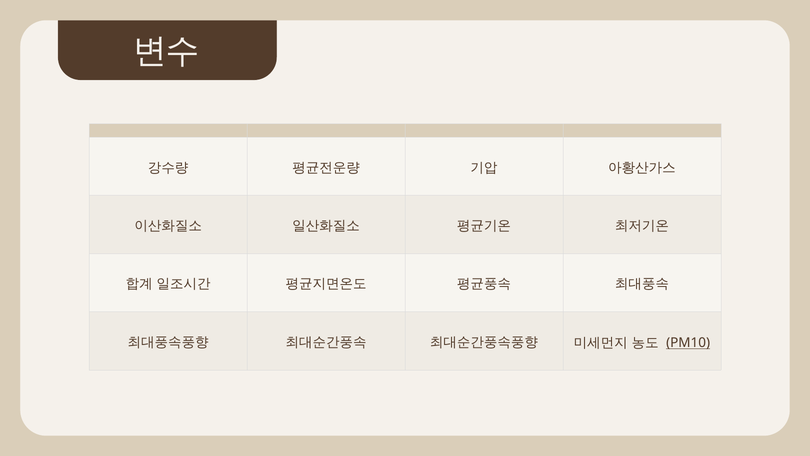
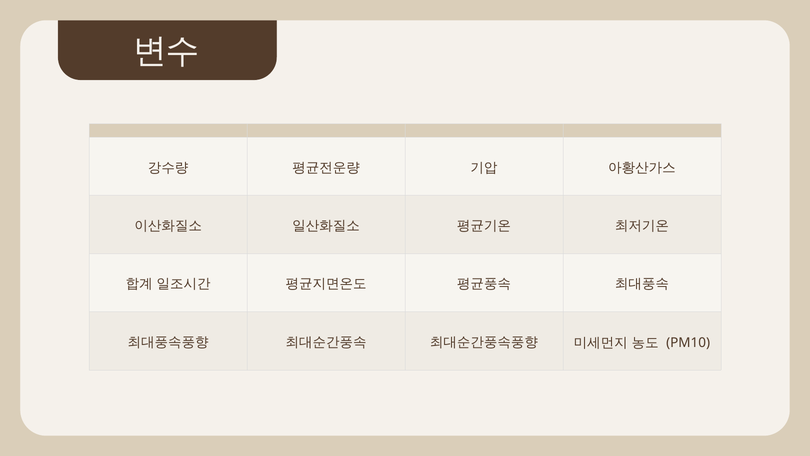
PM10 underline: present -> none (688, 343)
